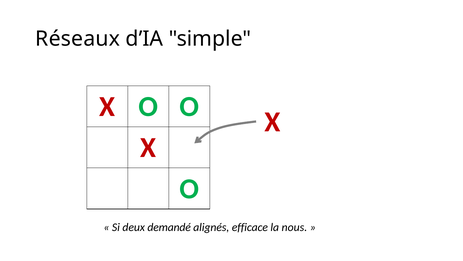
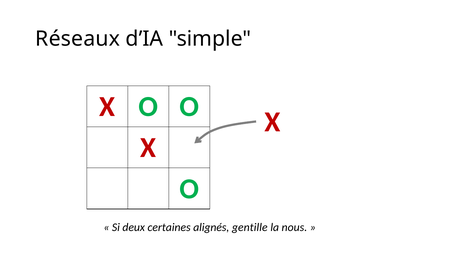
demandé: demandé -> certaines (169, 227)
efficace: efficace -> gentille (250, 227)
